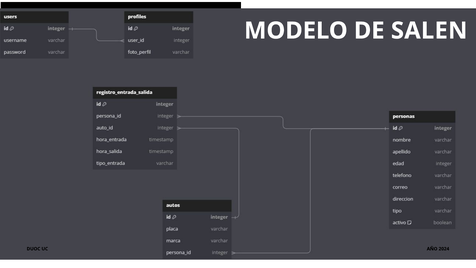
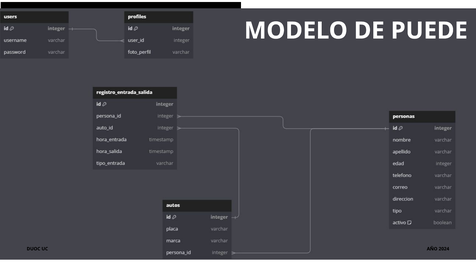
SALEN: SALEN -> PUEDE (429, 31)
